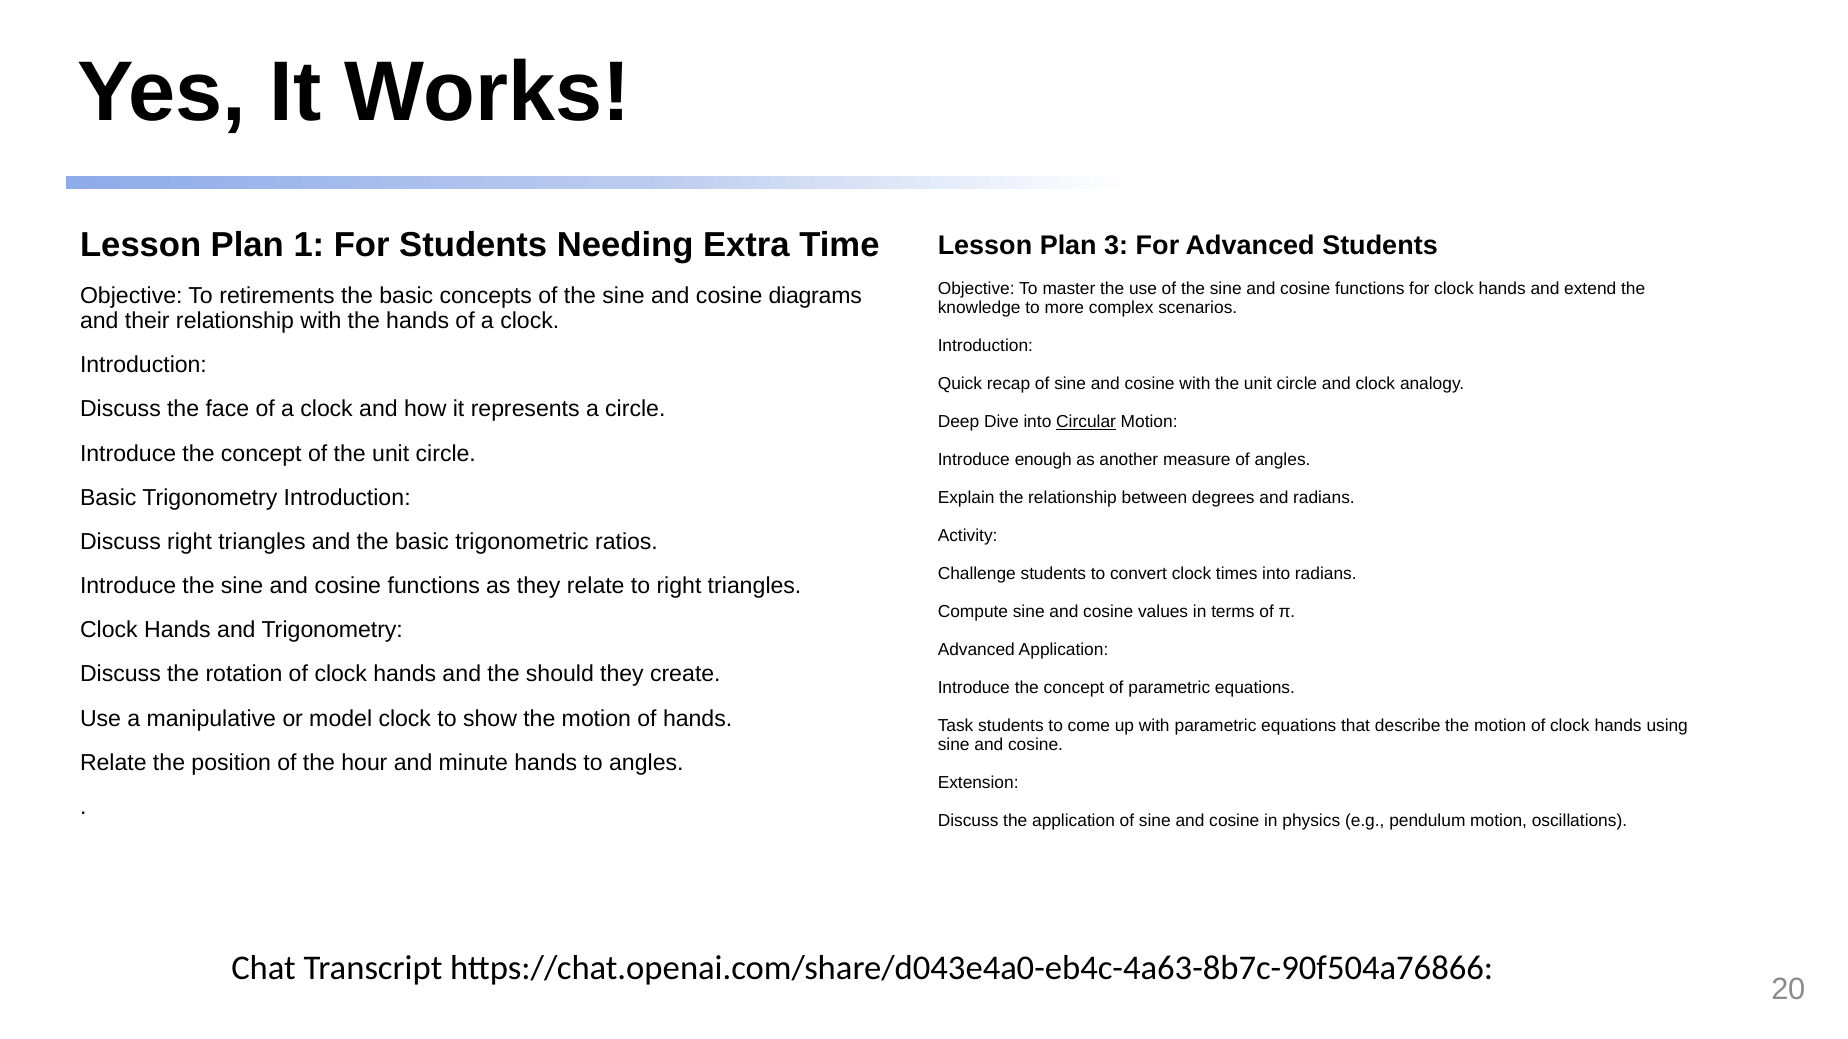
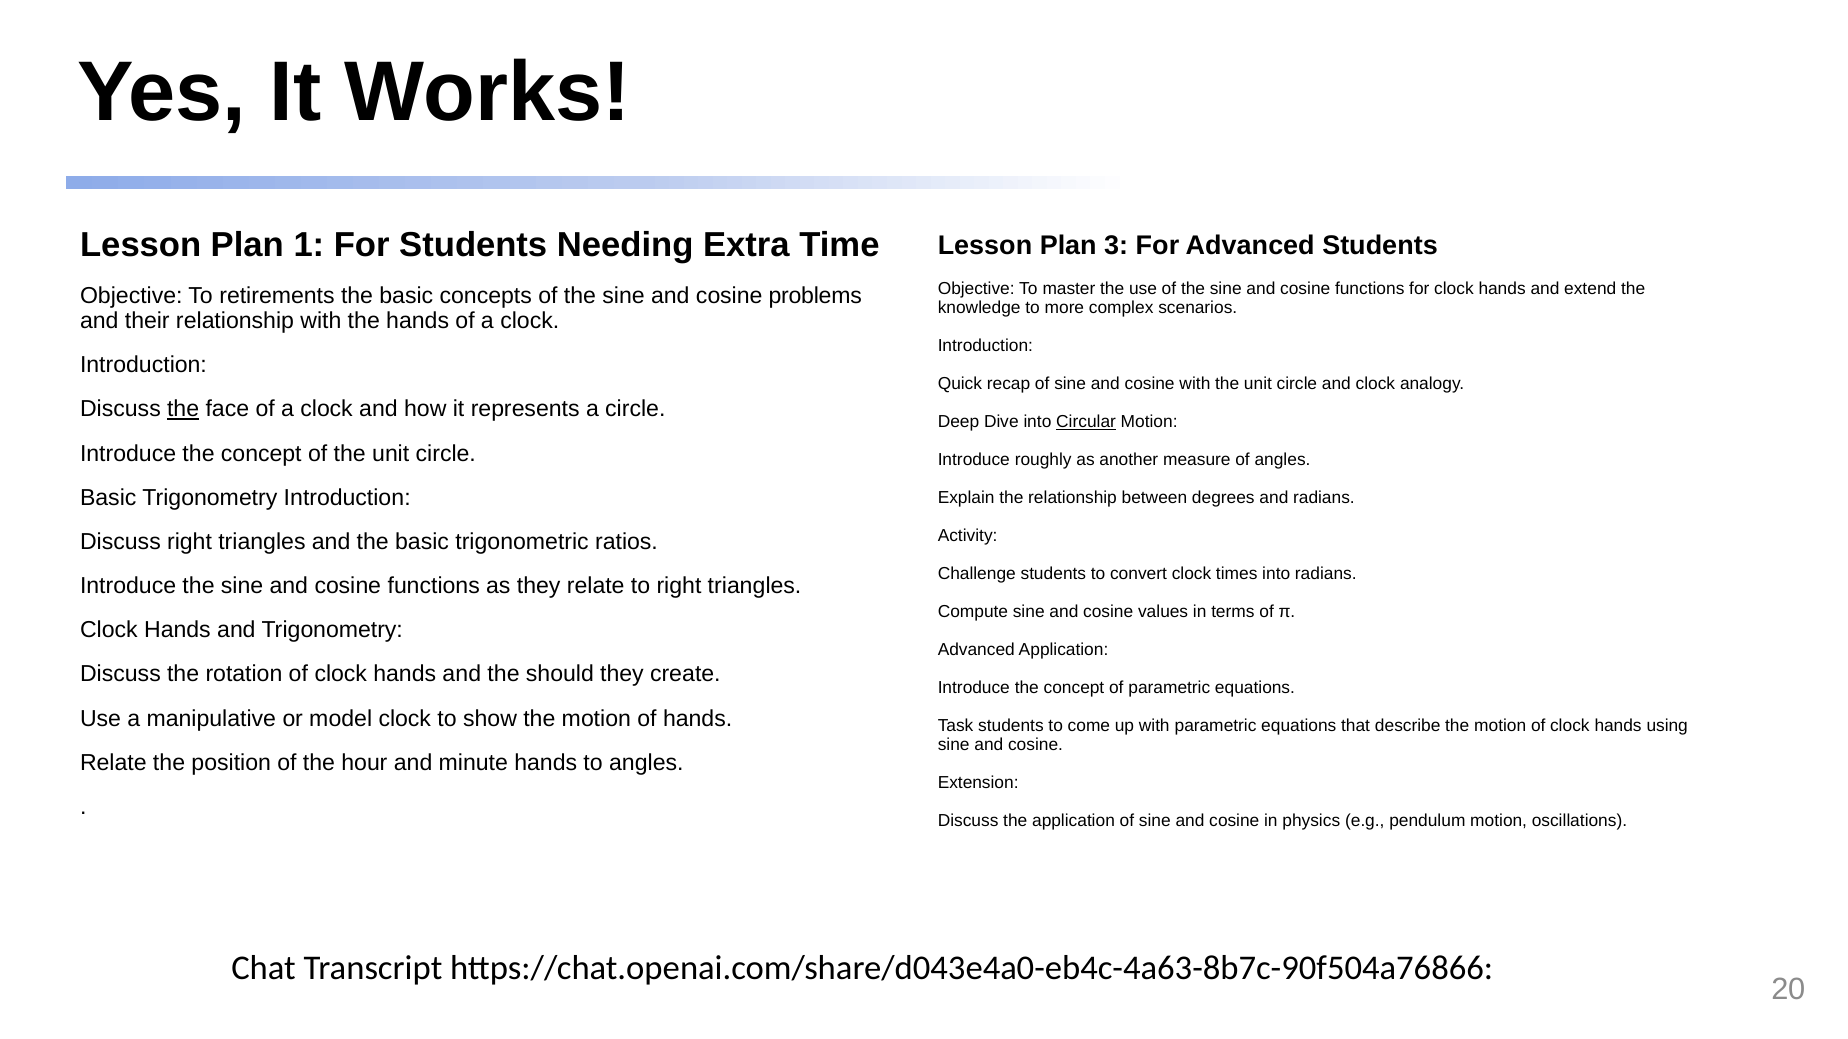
diagrams: diagrams -> problems (815, 296)
the underline: none -> present (183, 409)
enough: enough -> roughly (1043, 460)
